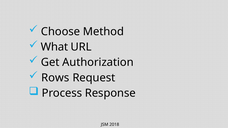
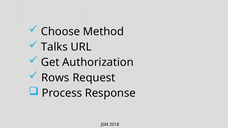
What: What -> Talks (54, 47)
